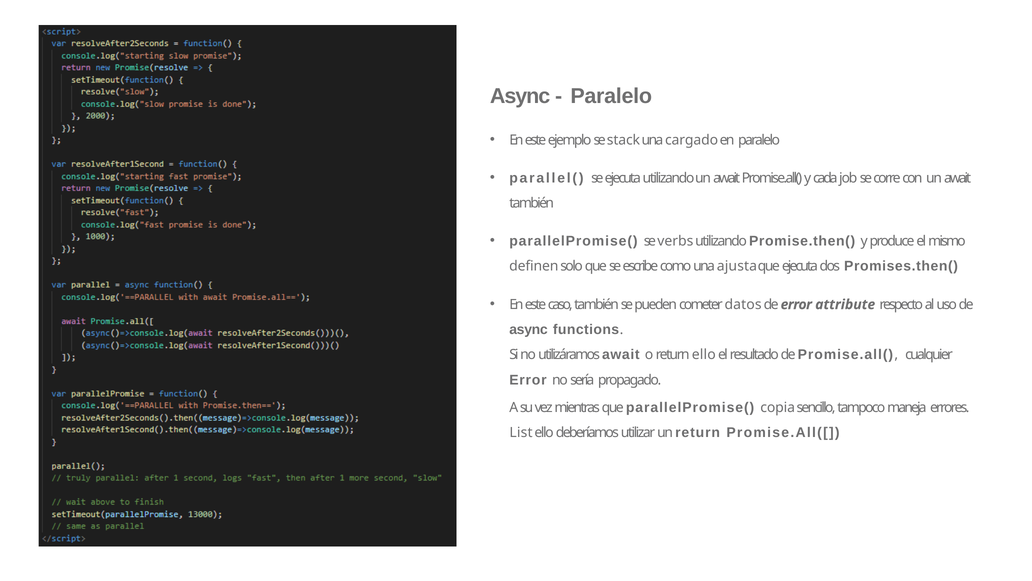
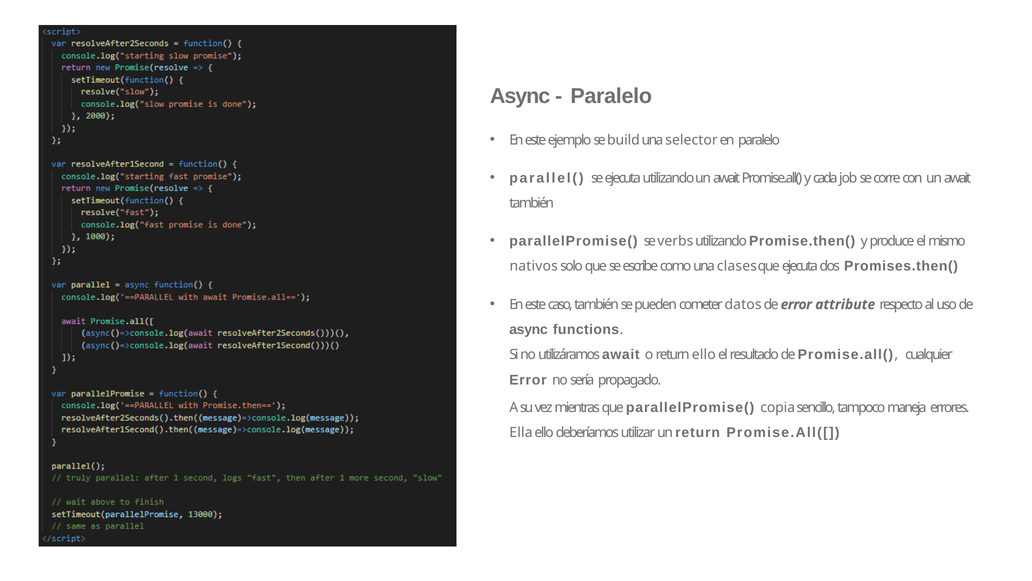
stack: stack -> build (623, 140)
cargado: cargado -> selector (691, 140)
definen: definen -> nativos (534, 266)
ajusta: ajusta -> clases (737, 266)
List: List -> Ella (521, 432)
